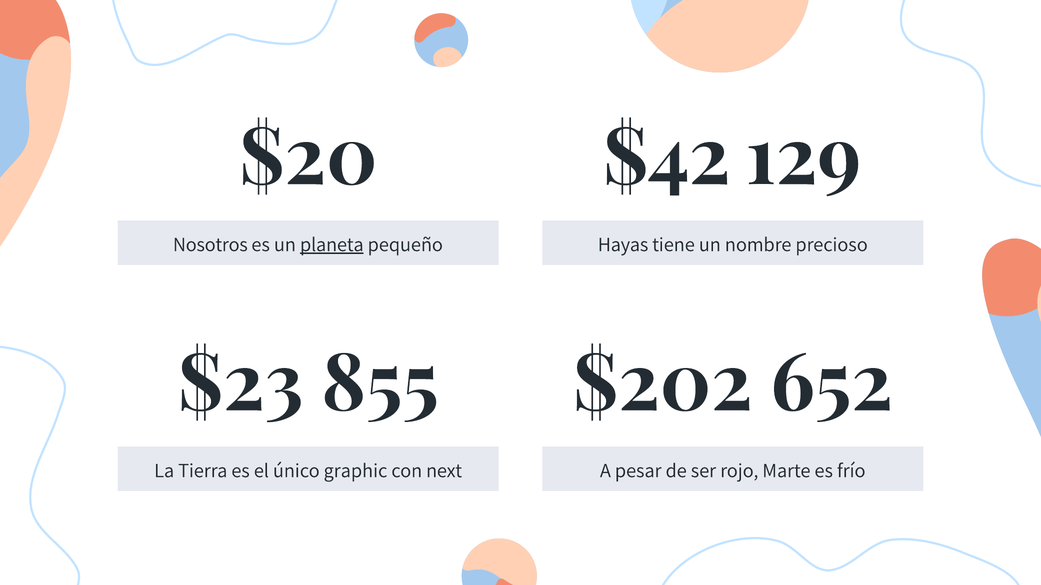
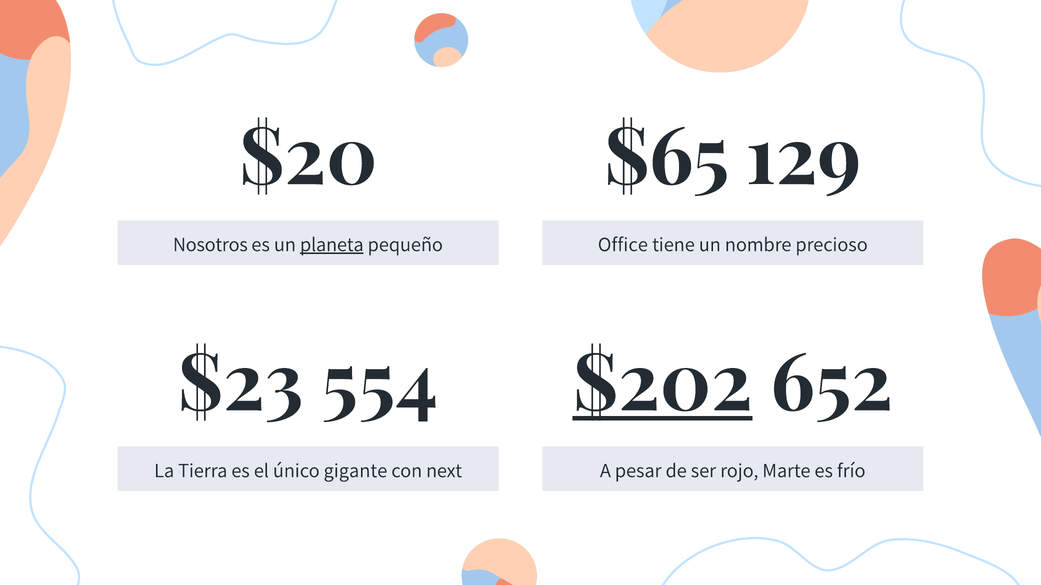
$42: $42 -> $65 (667, 158)
Hayas: Hayas -> Office (623, 245)
855: 855 -> 554 (380, 384)
$202 underline: none -> present (663, 384)
graphic: graphic -> gigante (355, 471)
